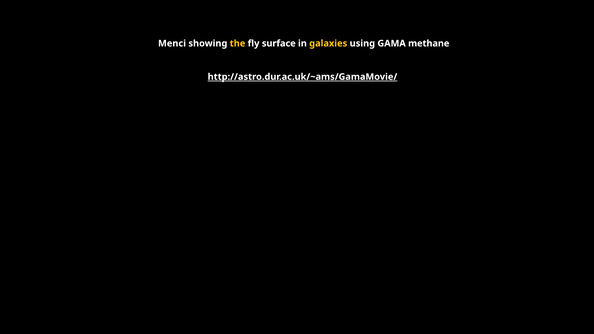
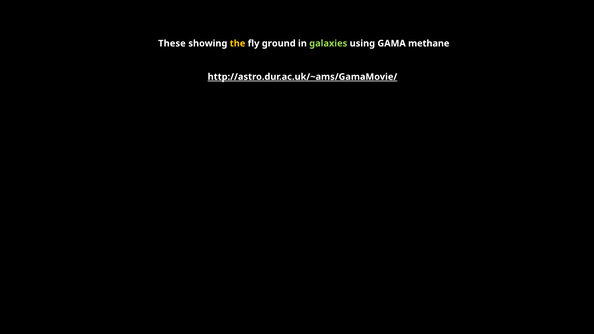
Menci: Menci -> These (172, 43)
surface: surface -> ground (279, 43)
galaxies colour: yellow -> light green (328, 43)
